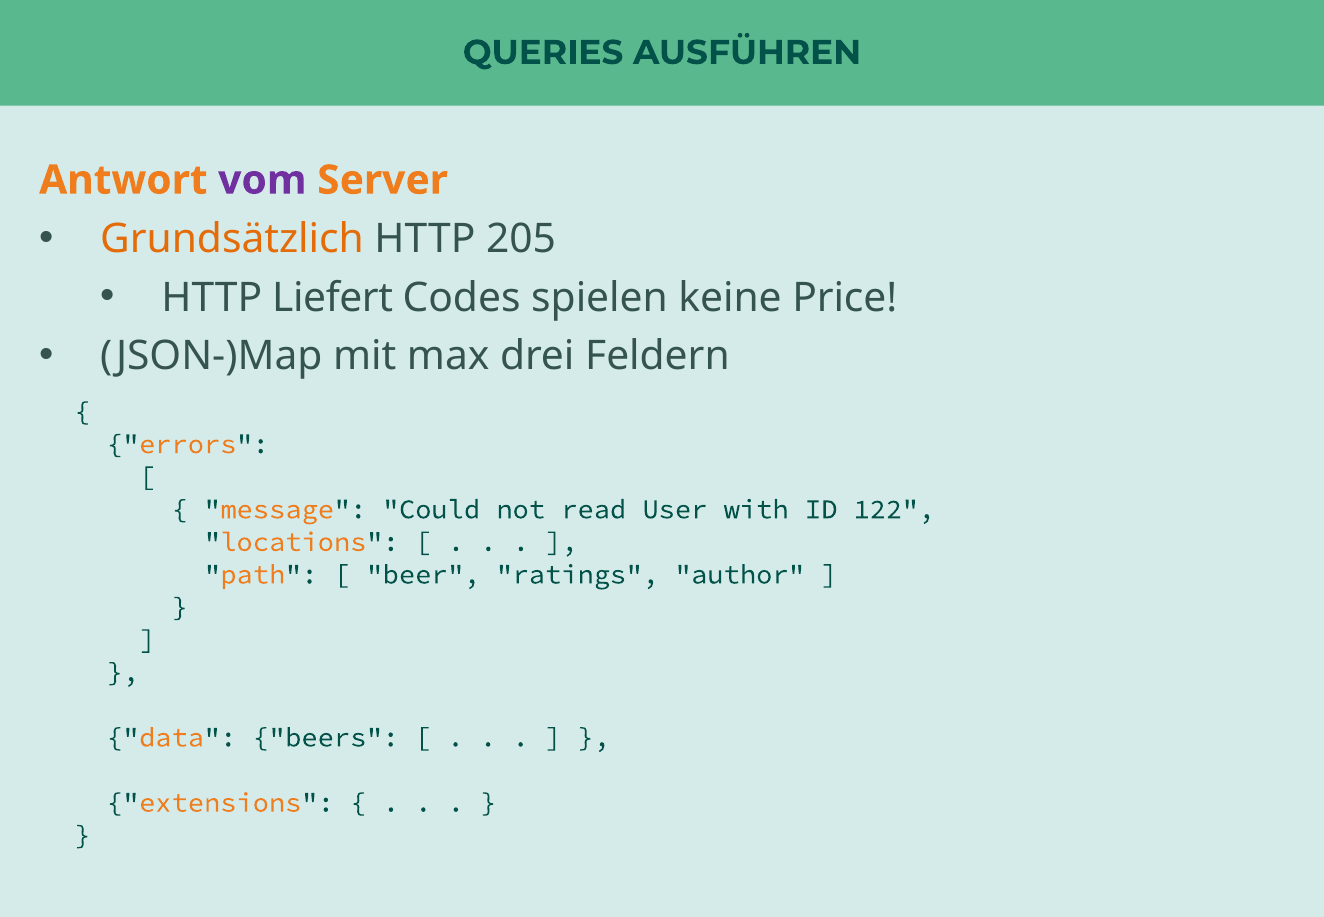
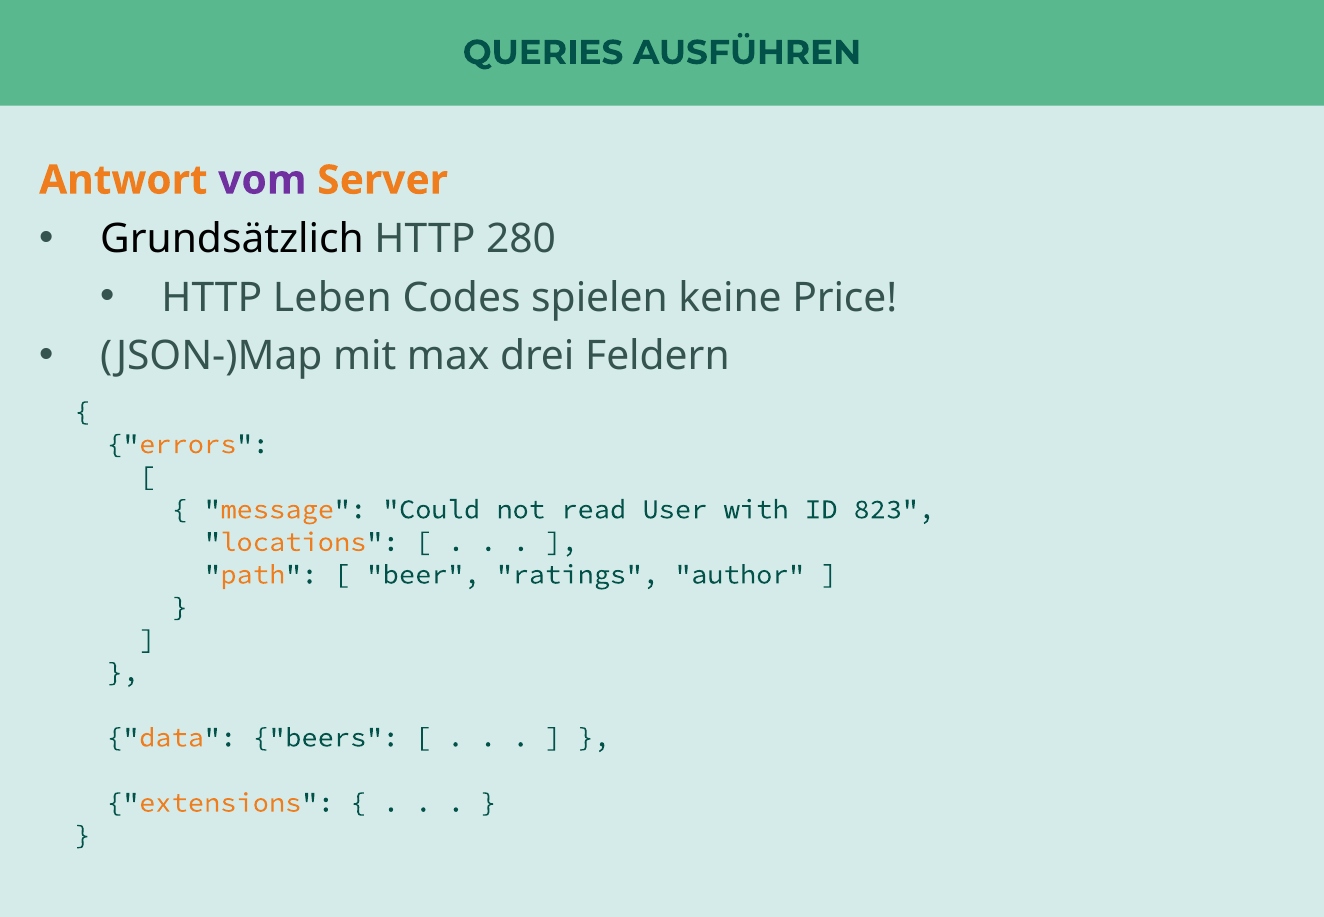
Grundsätzlich colour: orange -> black (232, 239)
205: 205 -> 280 (521, 239)
Liefert: Liefert -> Leben (332, 297)
122: 122 -> 823 (894, 509)
